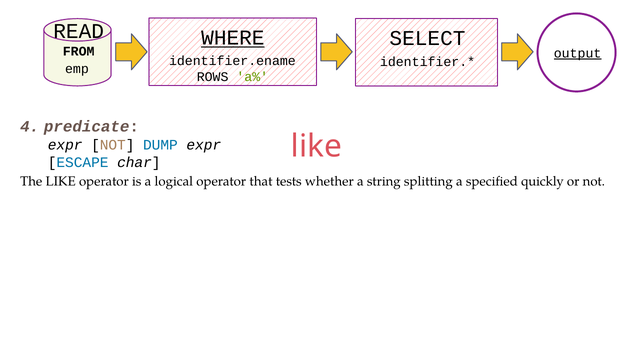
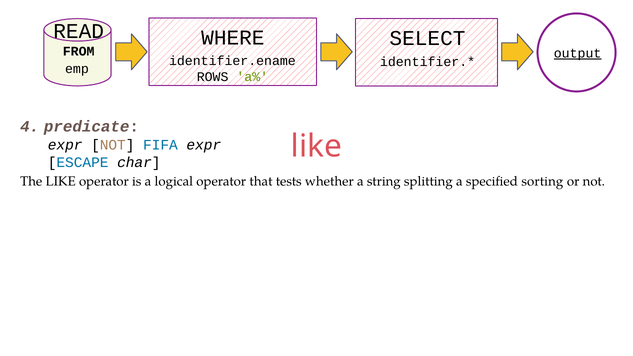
WHERE underline: present -> none (233, 38)
DUMP: DUMP -> FIFA (160, 145)
quickly: quickly -> sorting (542, 181)
